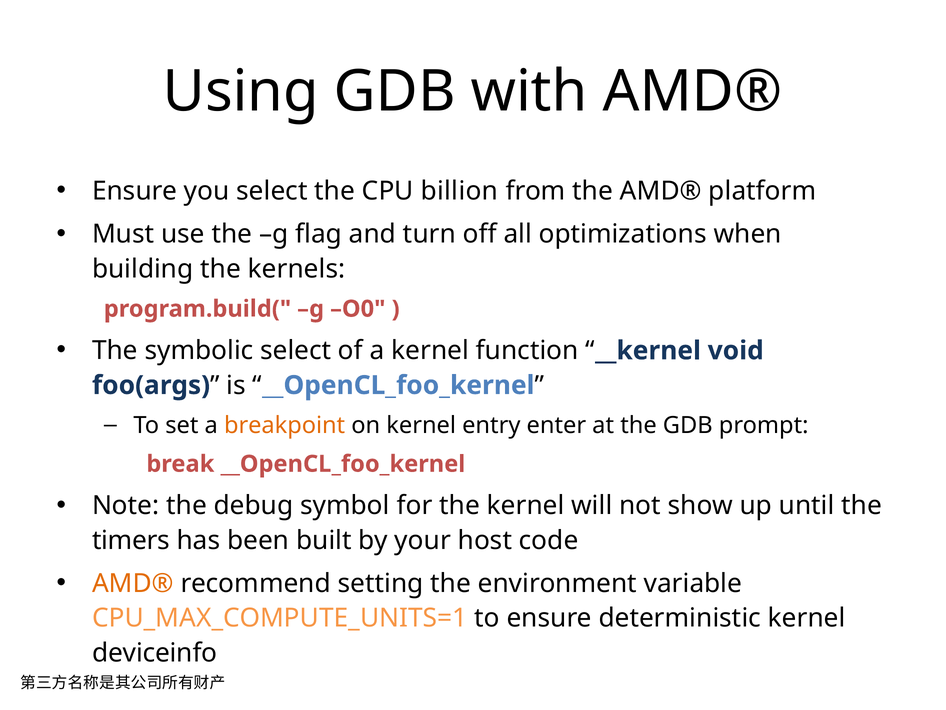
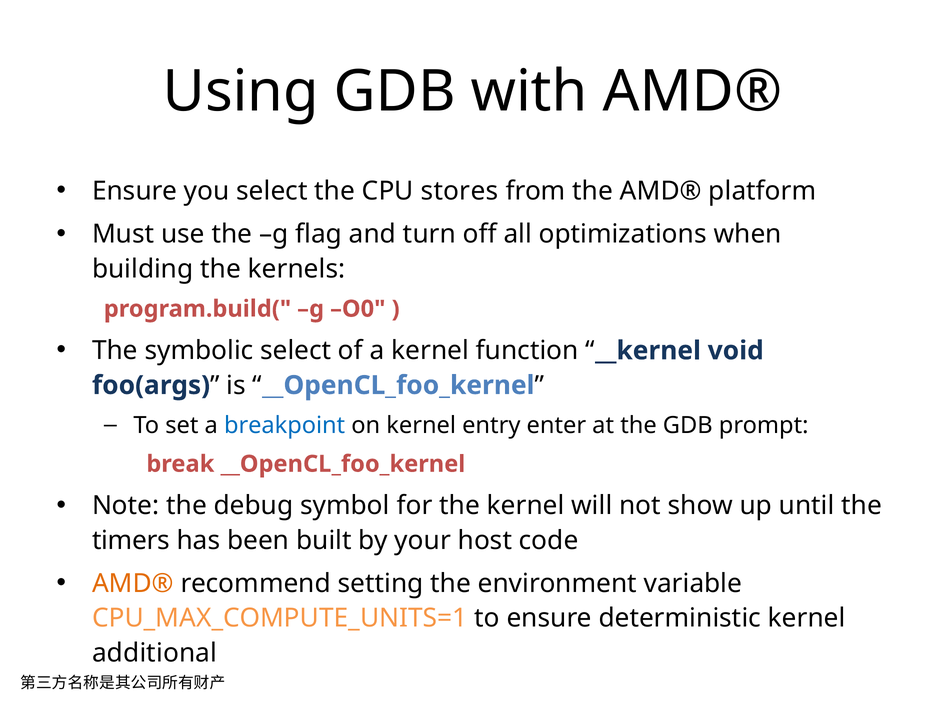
billion: billion -> stores (459, 191)
breakpoint colour: orange -> blue (285, 425)
deviceinfo: deviceinfo -> additional (155, 652)
